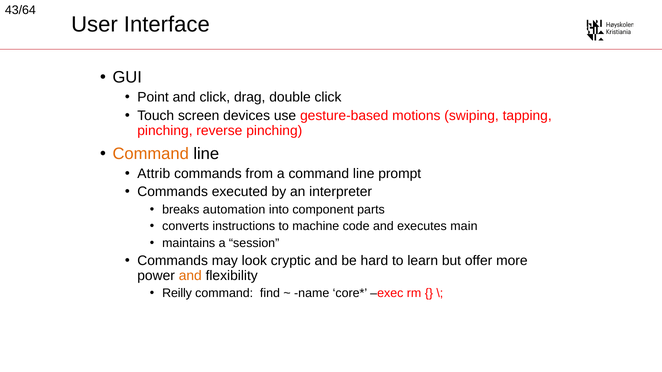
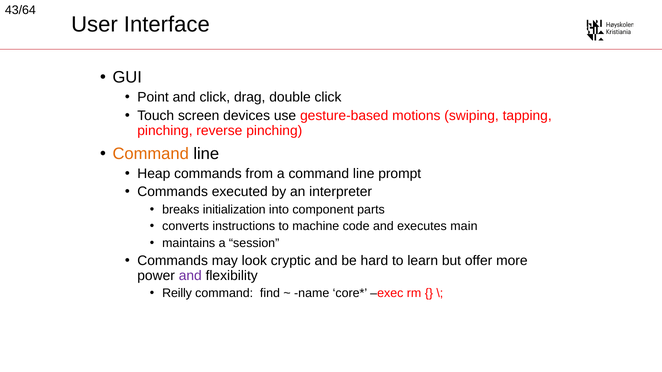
Attrib: Attrib -> Heap (154, 174)
automation: automation -> initialization (234, 210)
and colour: orange -> purple (190, 276)
